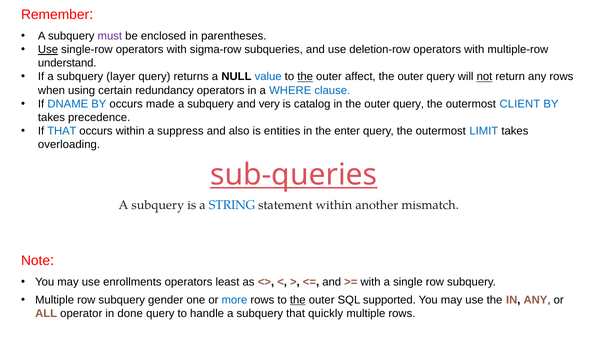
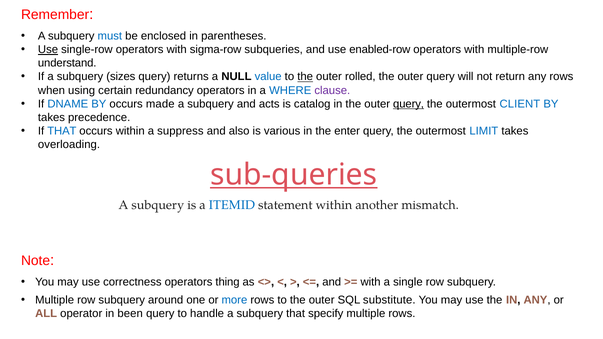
must colour: purple -> blue (110, 36)
deletion-row: deletion-row -> enabled-row (380, 50)
layer: layer -> sizes (121, 77)
affect: affect -> rolled (360, 77)
not underline: present -> none (484, 77)
clause colour: blue -> purple (332, 90)
very: very -> acts (269, 104)
query underline: none -> present (409, 104)
entities: entities -> various (282, 131)
STRING: STRING -> ITEMID (232, 205)
enrollments: enrollments -> correctness (132, 282)
least: least -> thing (228, 282)
gender: gender -> around (166, 300)
the underline: present -> none (298, 300)
supported: supported -> substitute (389, 300)
done: done -> been (130, 314)
quickly: quickly -> specify (326, 314)
